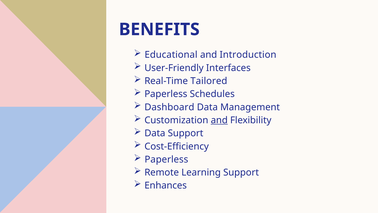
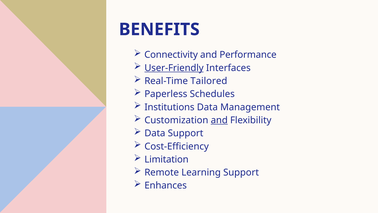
Educational: Educational -> Connectivity (171, 55)
Introduction: Introduction -> Performance (248, 55)
User-Friendly underline: none -> present (174, 68)
Dashboard: Dashboard -> Institutions (169, 107)
Paperless: Paperless -> Limitation (167, 159)
